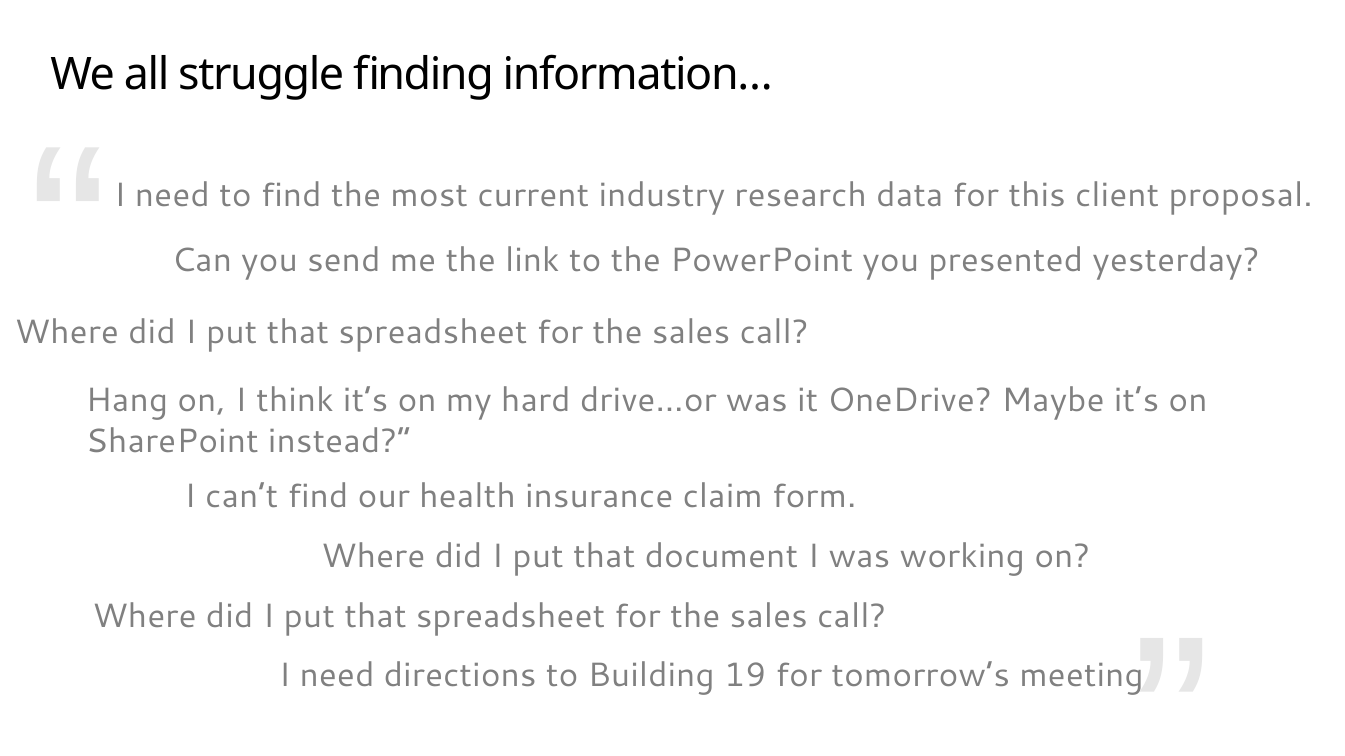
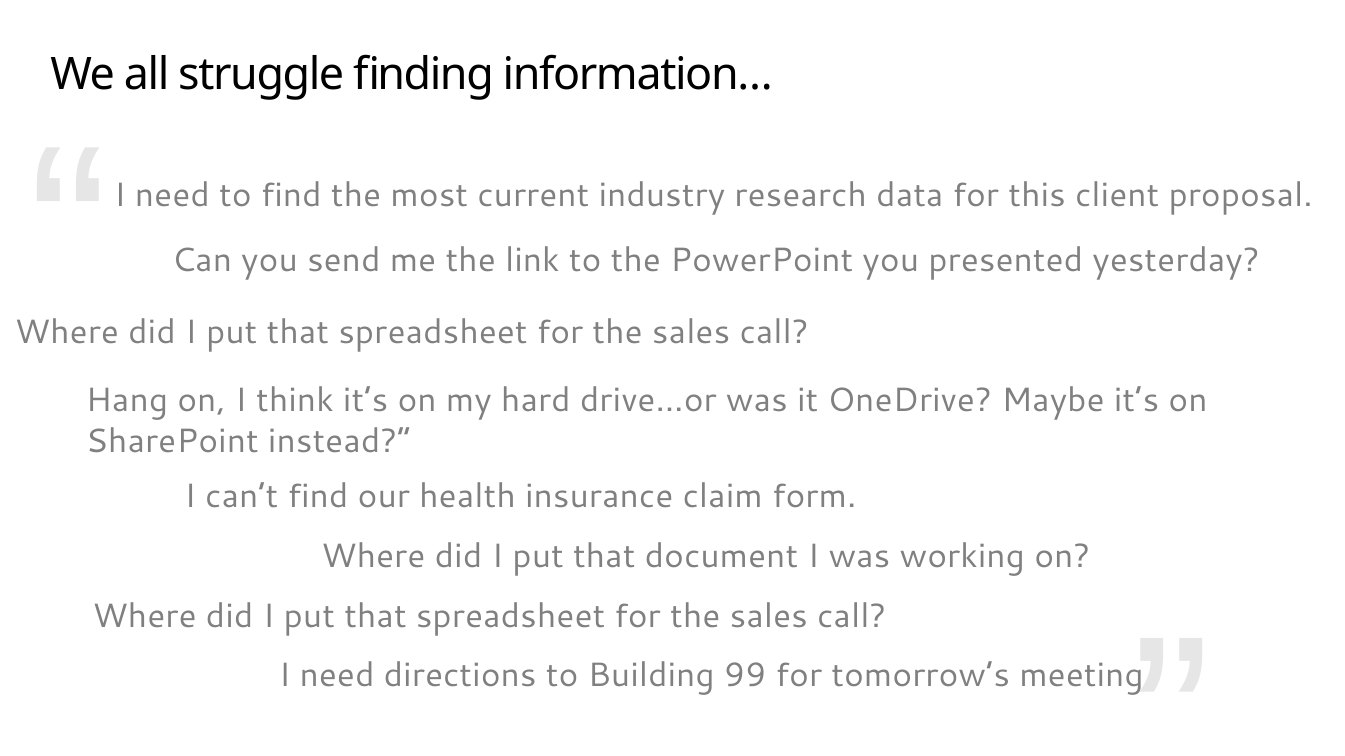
19: 19 -> 99 (745, 676)
